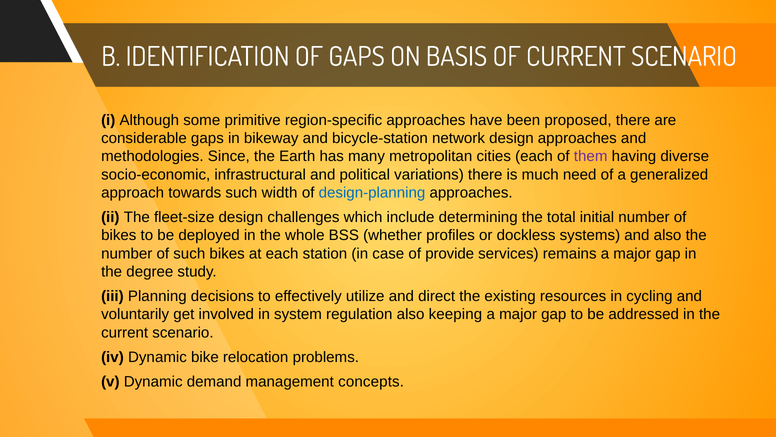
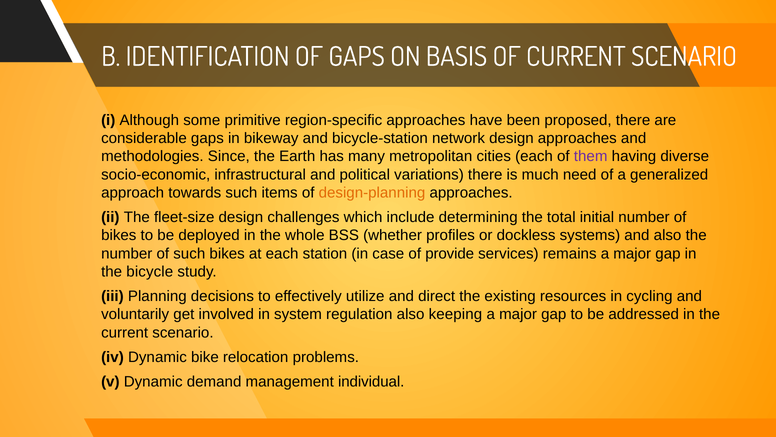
width: width -> items (280, 192)
design-planning colour: blue -> orange (372, 192)
degree: degree -> bicycle (150, 271)
concepts: concepts -> individual (371, 381)
